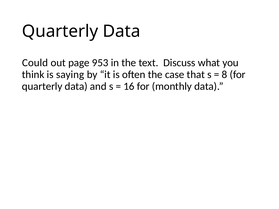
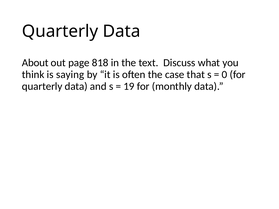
Could: Could -> About (35, 63)
953: 953 -> 818 (100, 63)
8: 8 -> 0 (225, 75)
16: 16 -> 19 (129, 86)
